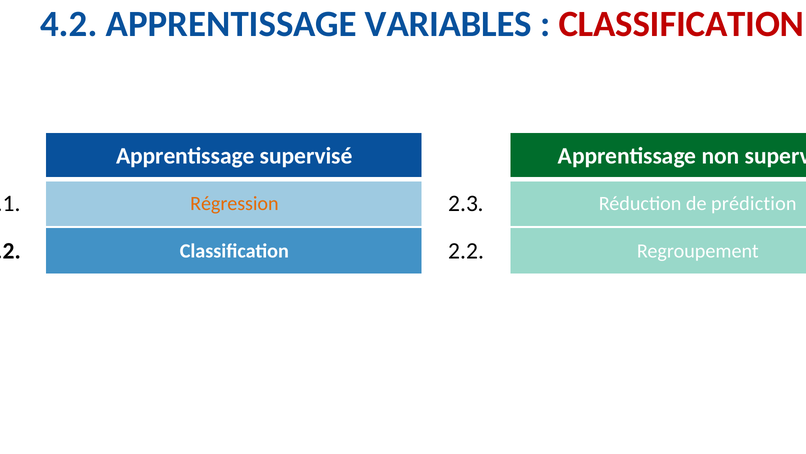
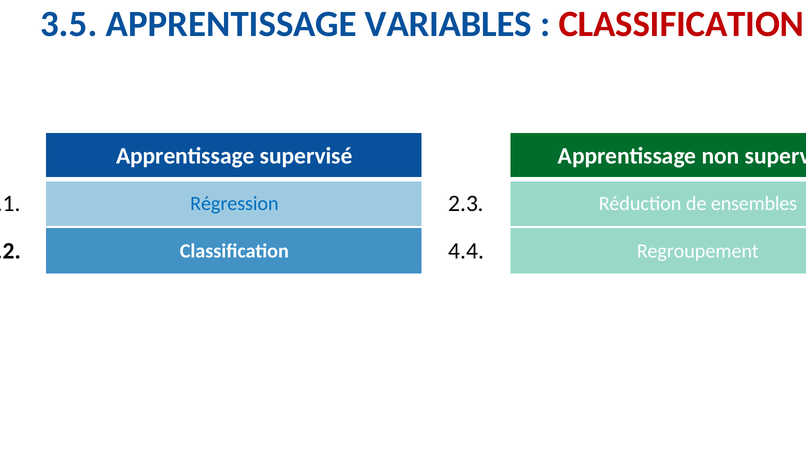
4.2: 4.2 -> 3.5 (69, 24)
Régression colour: orange -> blue (234, 203)
prédiction: prédiction -> ensembles (754, 203)
Classification 2.2: 2.2 -> 4.4 (466, 251)
